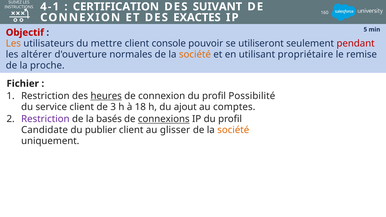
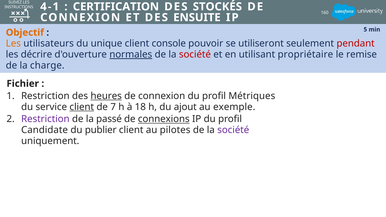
SUIVANT: SUIVANT -> STOCKÉS (217, 7)
EXACTES: EXACTES -> ENSUITE (197, 17)
Objectif colour: red -> orange (25, 33)
mettre: mettre -> unique (106, 44)
altérer: altérer -> décrire (36, 55)
normales underline: none -> present (131, 55)
société colour: orange -> red (195, 55)
proche: proche -> charge (47, 66)
Possibilité: Possibilité -> Métriques (252, 96)
client underline: none -> present (82, 107)
3: 3 -> 7 (113, 107)
comptes: comptes -> exemple (234, 107)
basés: basés -> passé (109, 119)
glisser: glisser -> pilotes (175, 130)
société colour: orange -> purple (233, 130)
